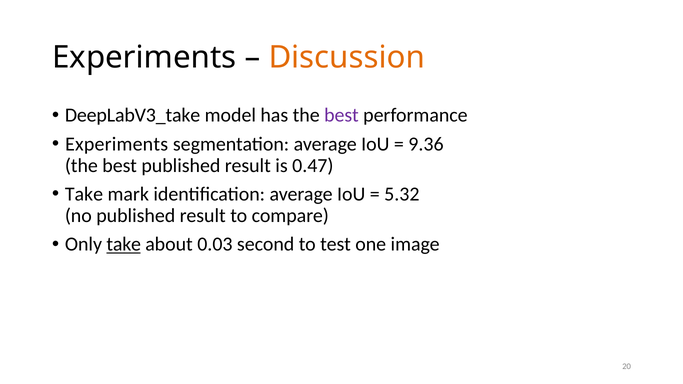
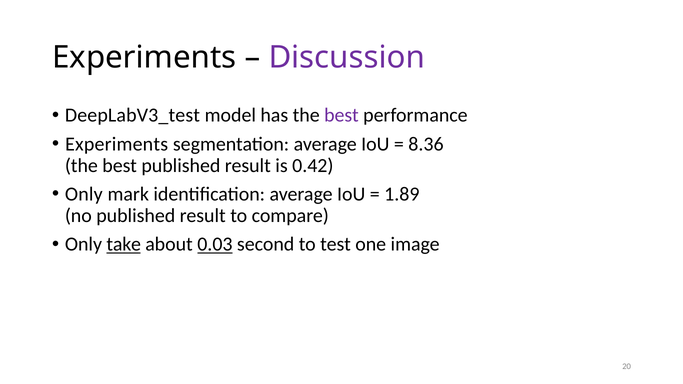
Discussion colour: orange -> purple (347, 57)
DeepLabV3_take: DeepLabV3_take -> DeepLabV3_test (132, 115)
9.36: 9.36 -> 8.36 (426, 144)
0.47: 0.47 -> 0.42 (313, 166)
Take: Take -> Only (84, 194)
5.32: 5.32 -> 1.89 (402, 194)
0.03 underline: none -> present (215, 244)
